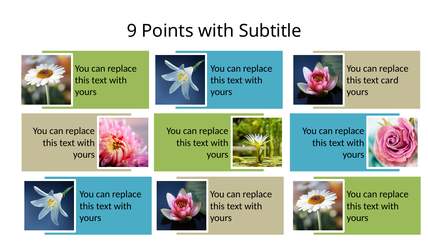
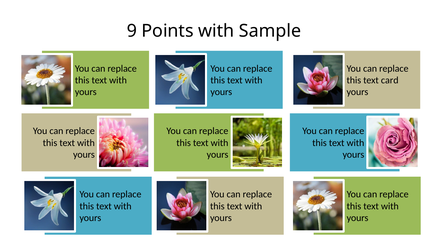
Subtitle: Subtitle -> Sample (270, 31)
